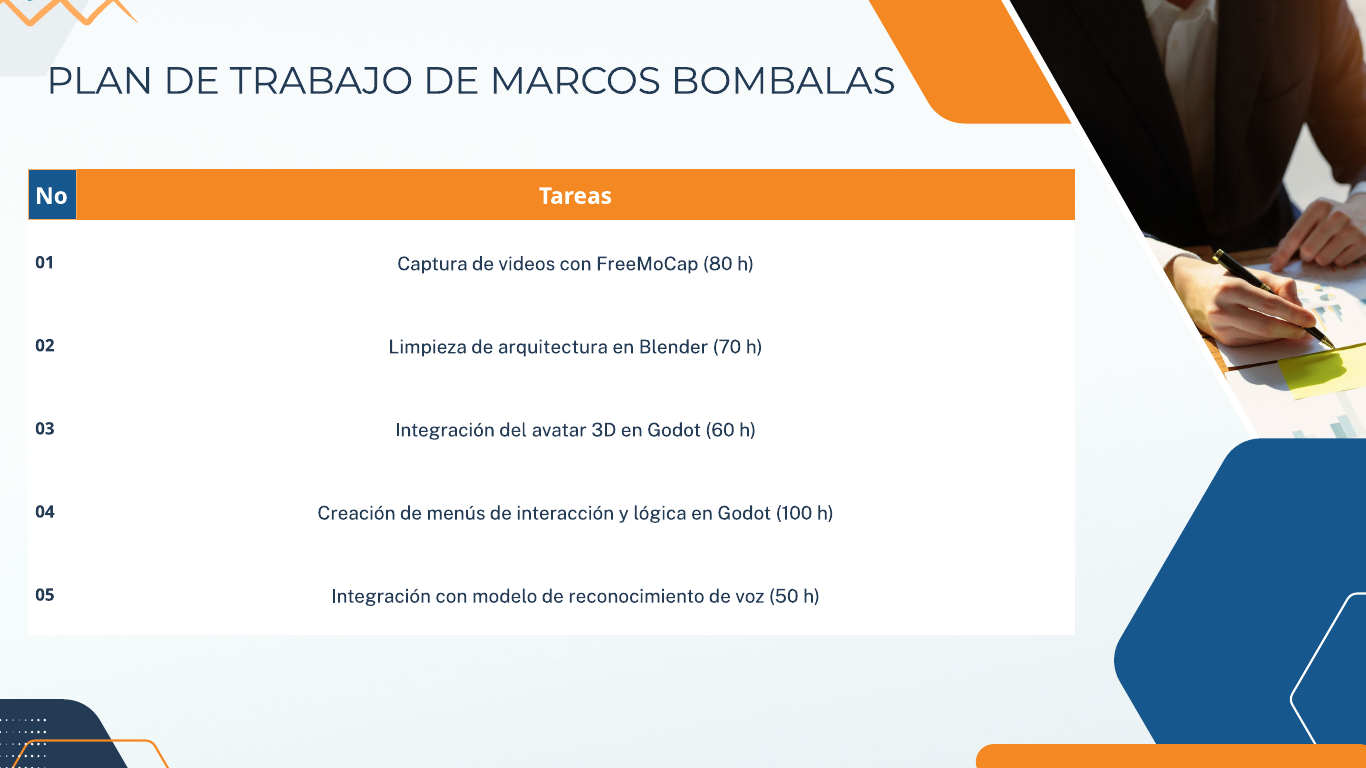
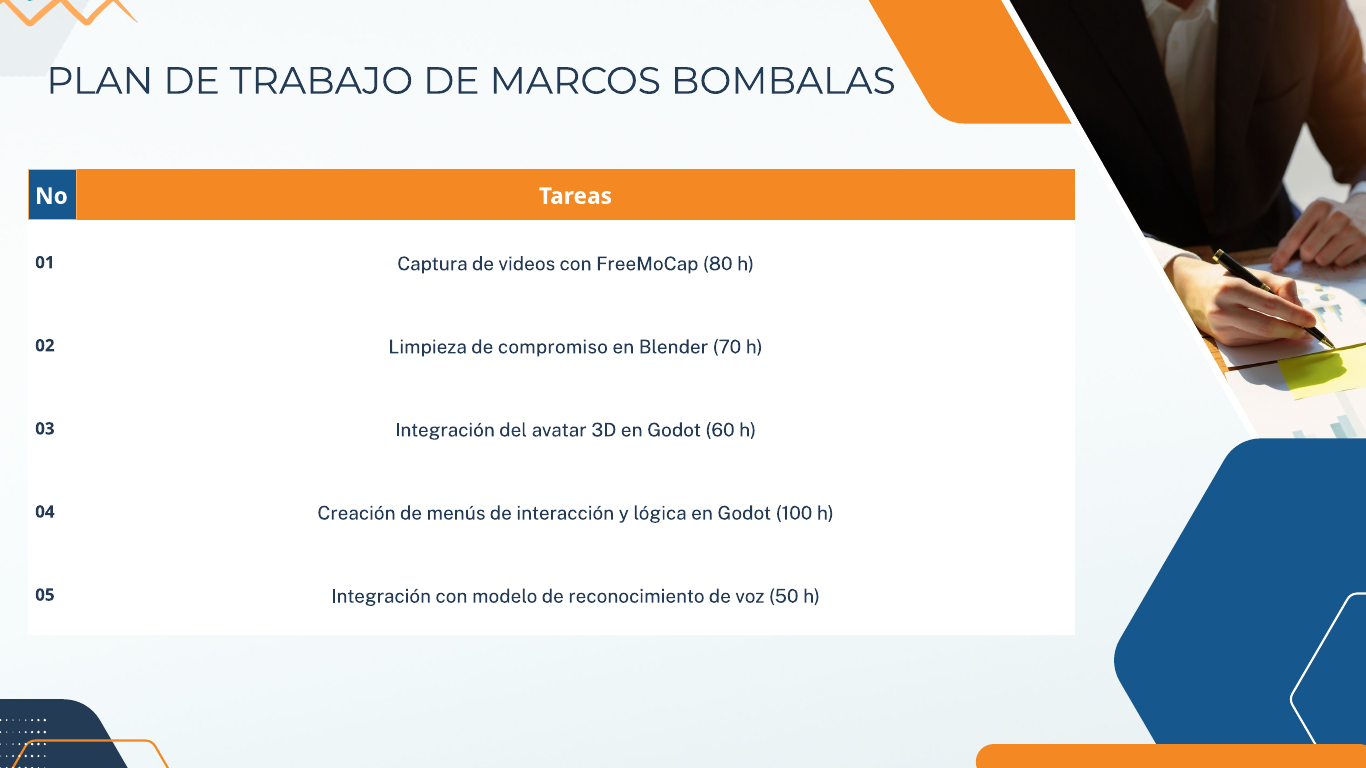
arquitectura: arquitectura -> compromiso (553, 347)
